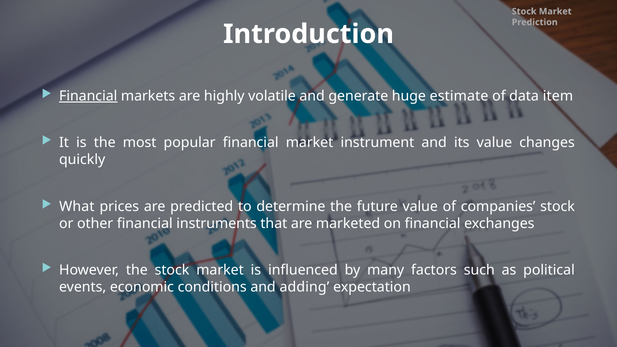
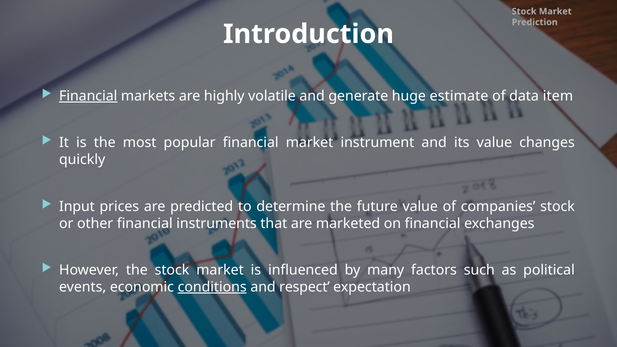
What: What -> Input (77, 206)
conditions underline: none -> present (212, 287)
adding: adding -> respect (305, 287)
